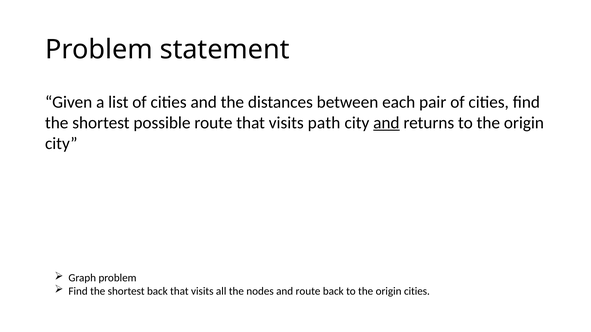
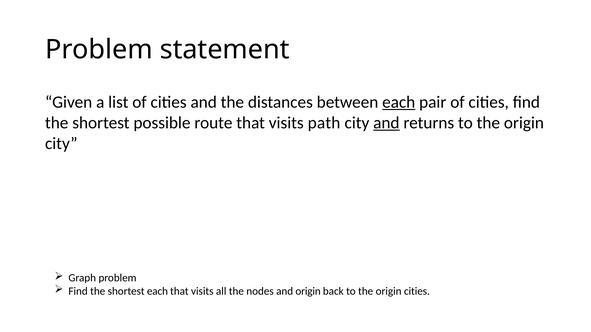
each underline: none -> present (399, 102)
shortest back: back -> each (157, 292)
and route: route -> origin (308, 292)
